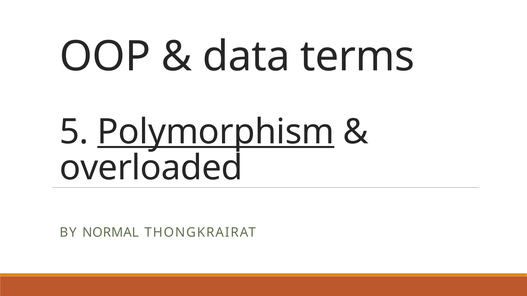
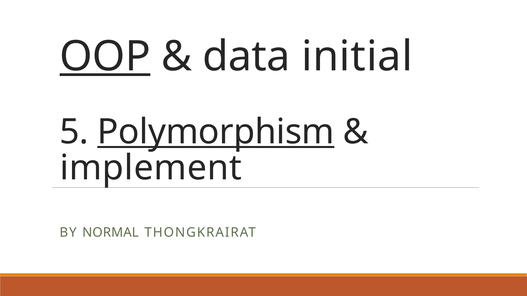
OOP underline: none -> present (105, 57)
terms: terms -> initial (357, 57)
overloaded: overloaded -> implement (151, 168)
